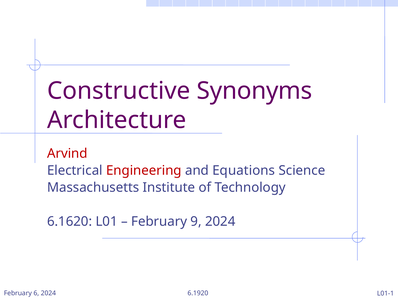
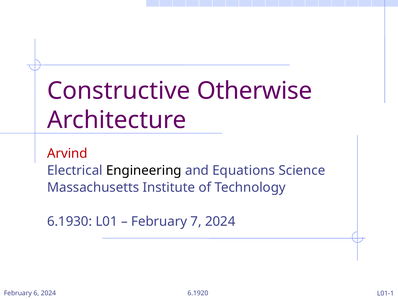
Synonyms: Synonyms -> Otherwise (255, 91)
Engineering colour: red -> black (144, 170)
6.1620: 6.1620 -> 6.1930 (70, 221)
9: 9 -> 7 (196, 221)
